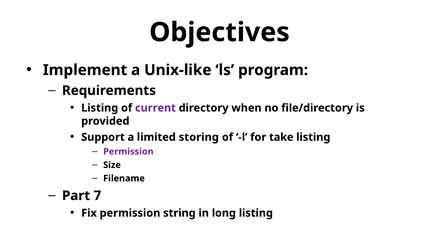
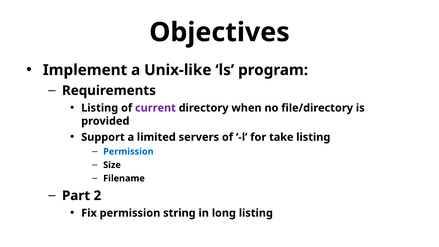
storing: storing -> servers (199, 137)
Permission colour: purple -> blue (128, 152)
7: 7 -> 2 (97, 196)
